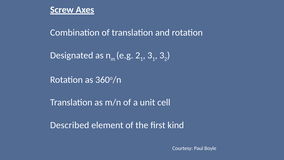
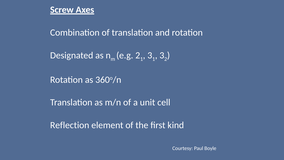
Described: Described -> Reflection (70, 125)
